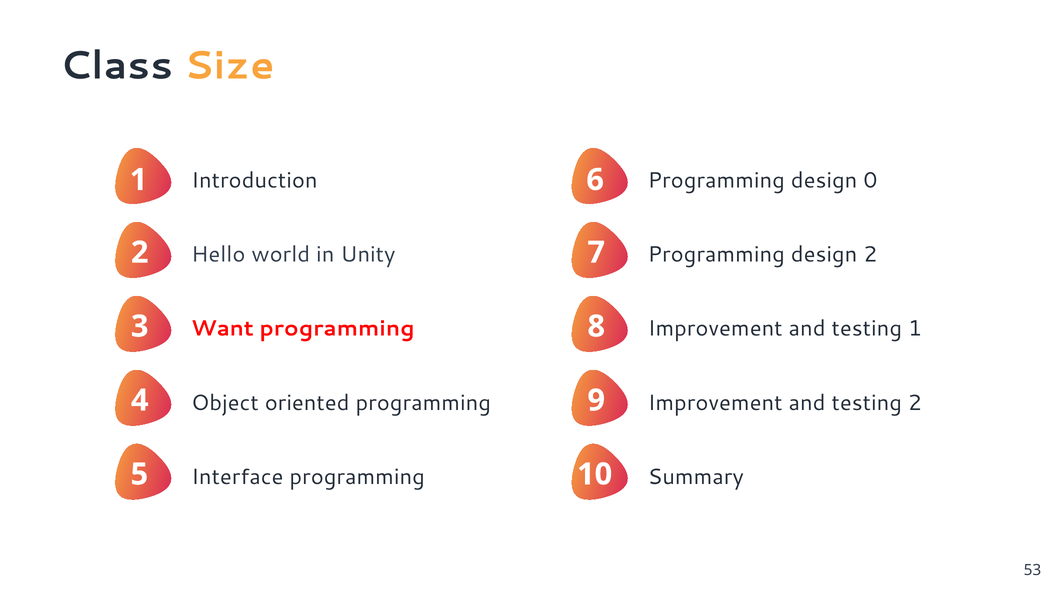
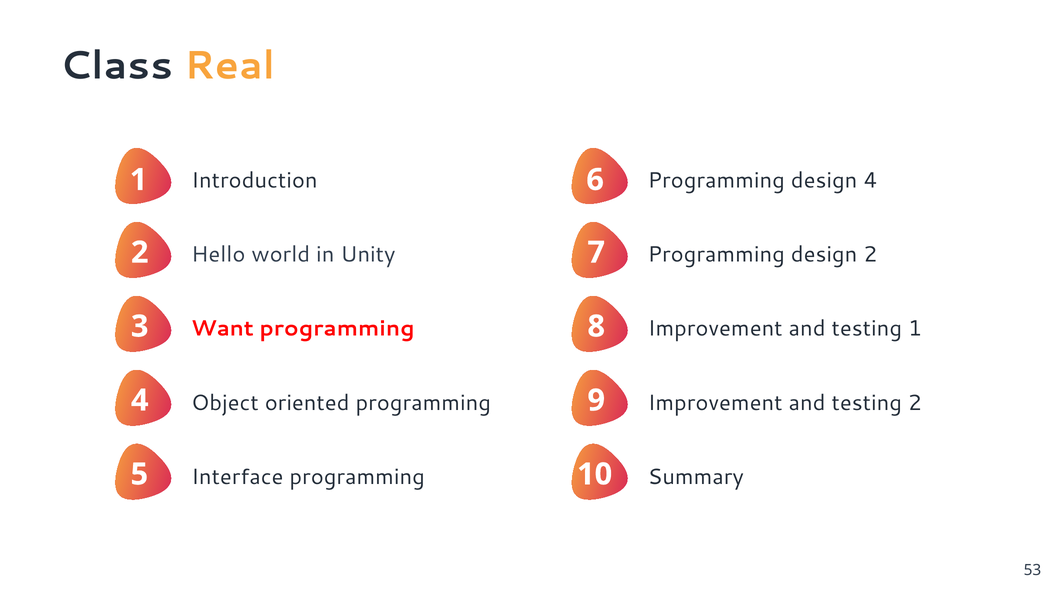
Size: Size -> Real (230, 66)
design 0: 0 -> 4 (870, 181)
